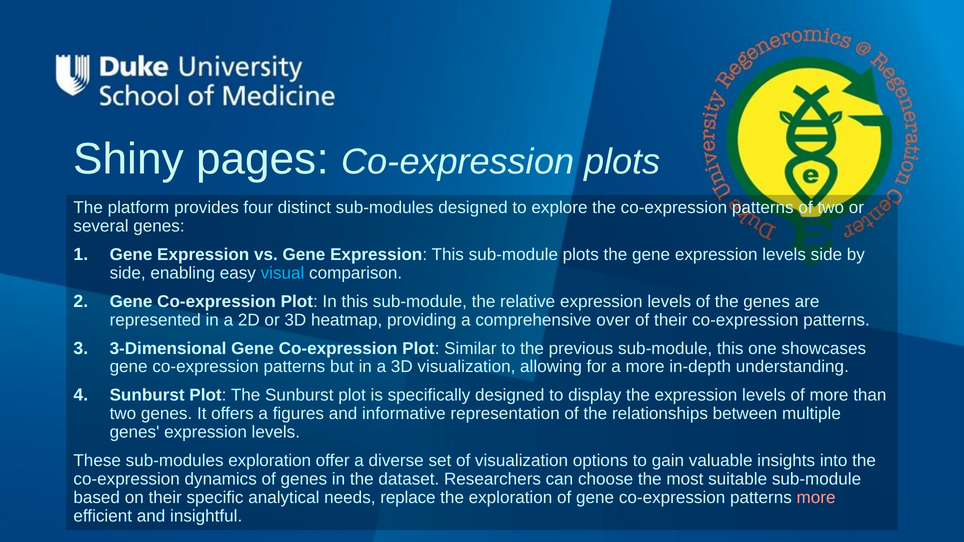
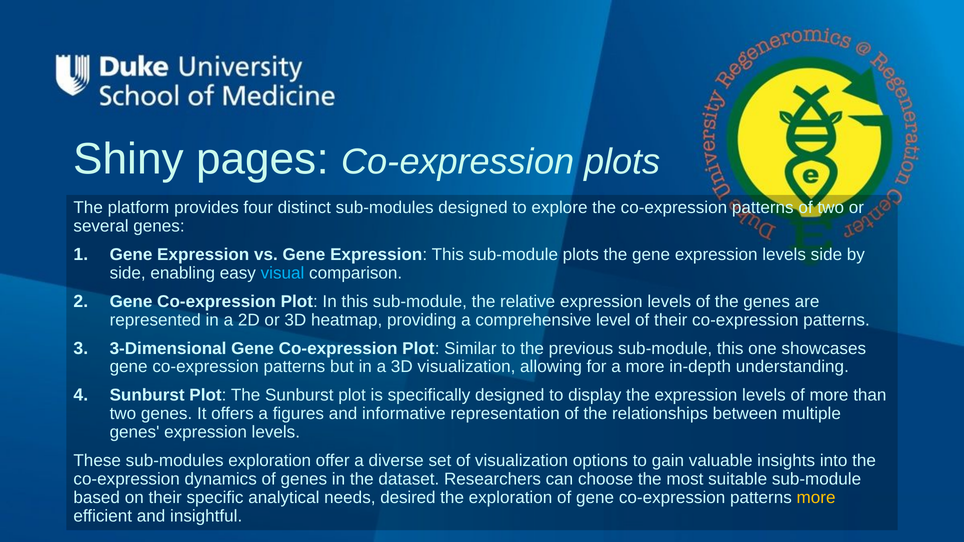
over: over -> level (613, 320)
replace: replace -> desired (408, 498)
more colour: pink -> yellow (816, 498)
